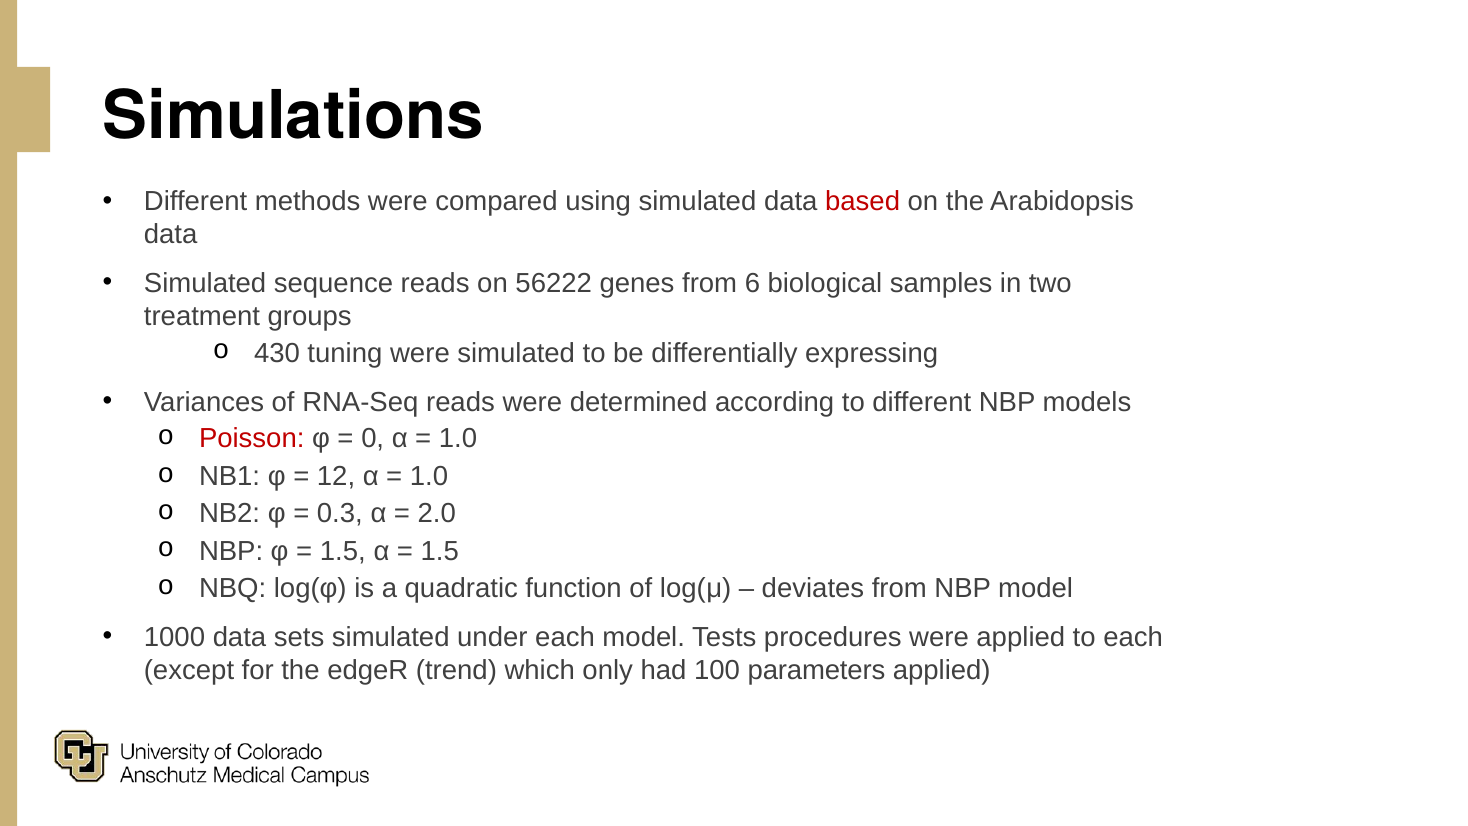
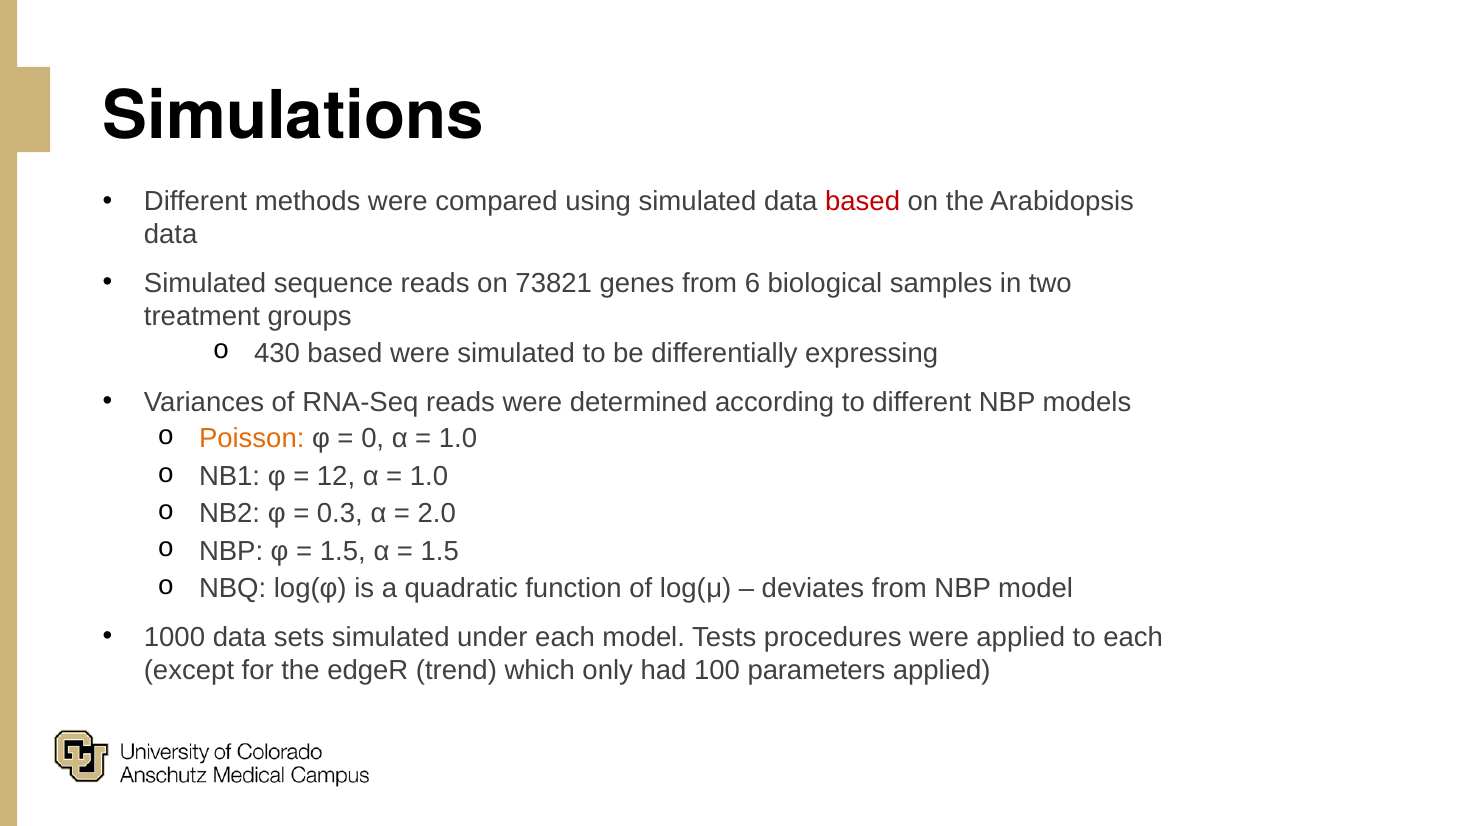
56222: 56222 -> 73821 (554, 283)
430 tuning: tuning -> based (345, 353)
Poisson colour: red -> orange (252, 439)
